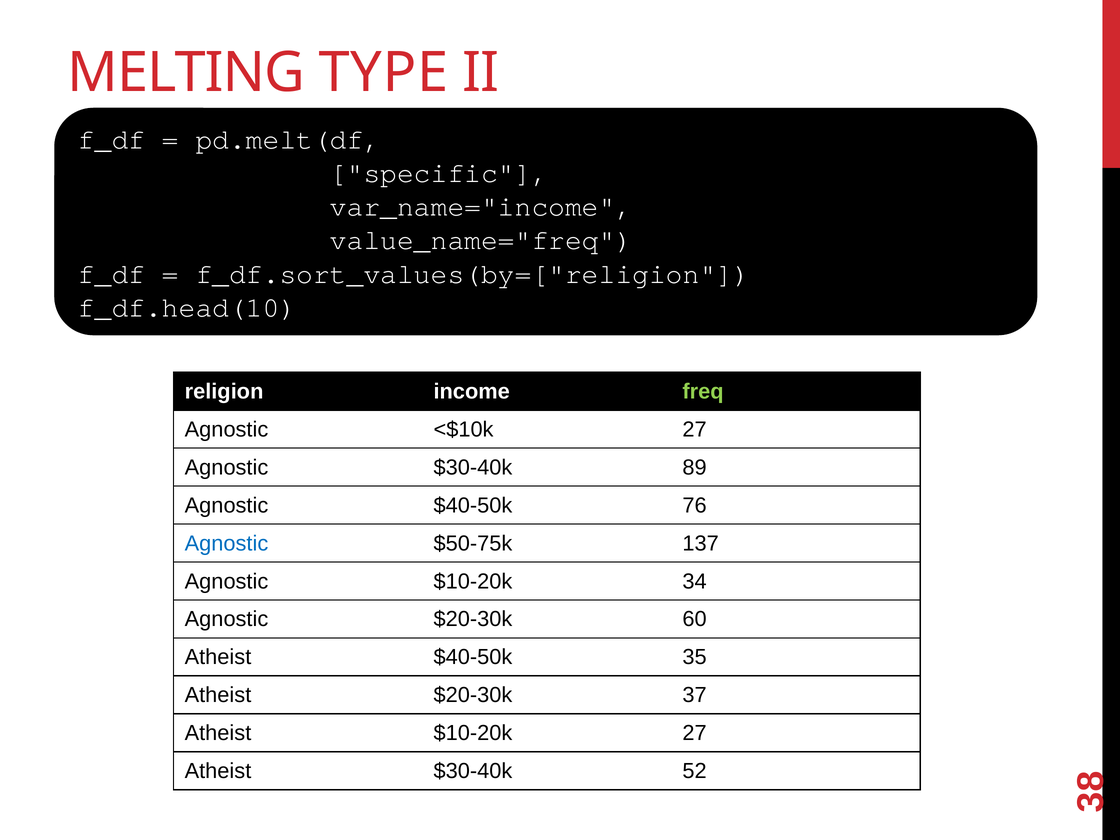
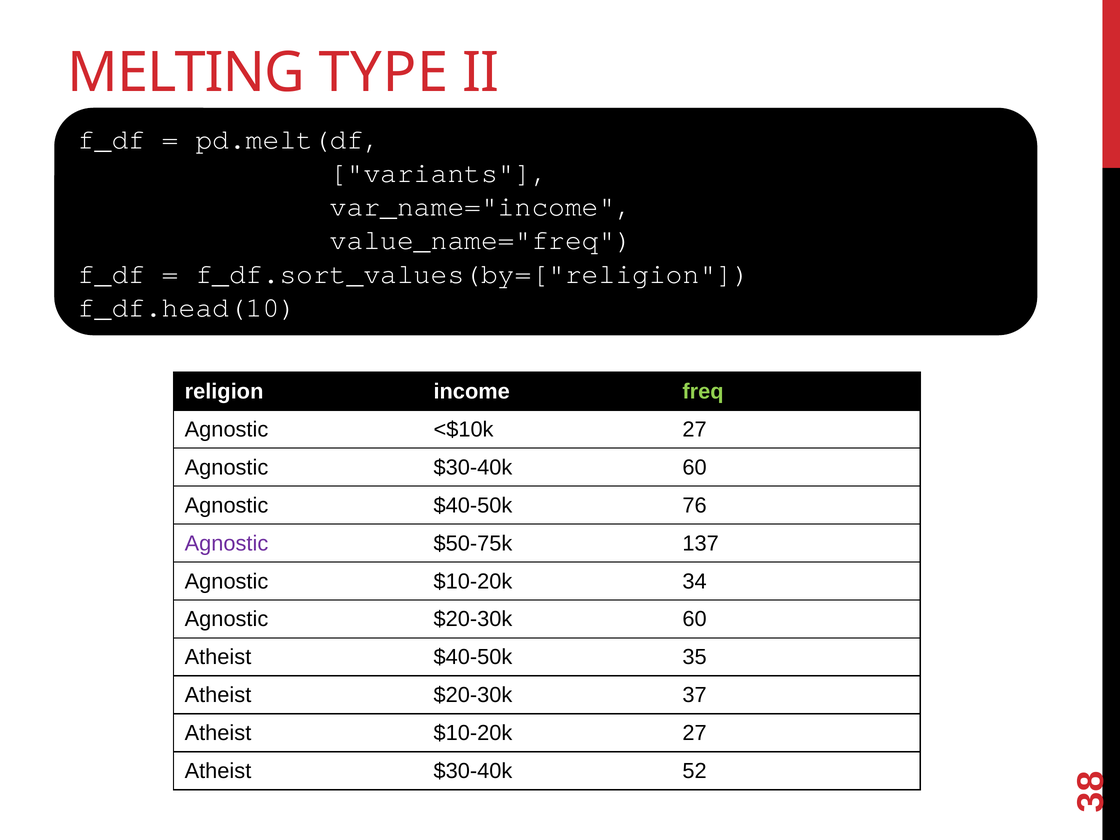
specific: specific -> variants (439, 173)
$30-40k 89: 89 -> 60 (695, 467)
Agnostic colour: blue -> purple (226, 543)
